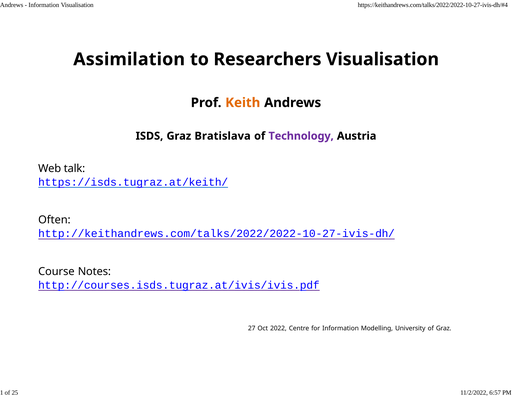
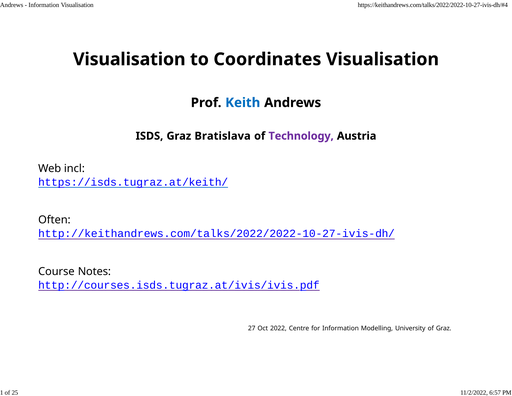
Assimilation: Assimilation -> Visualisation (129, 59)
Researchers: Researchers -> Coordinates (267, 59)
Keith colour: orange -> blue (243, 103)
talk: talk -> incl (74, 168)
